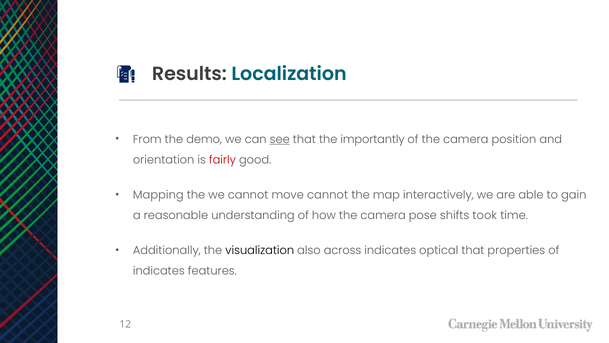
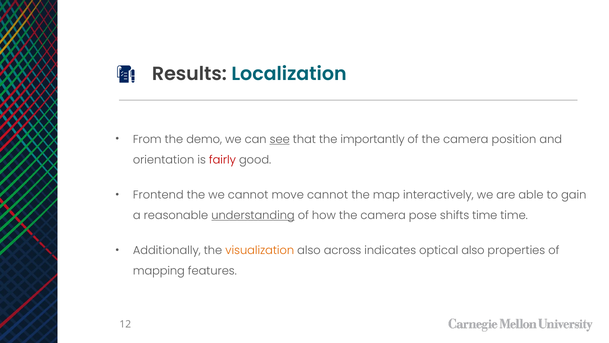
Mapping: Mapping -> Frontend (158, 195)
understanding underline: none -> present (253, 215)
shifts took: took -> time (485, 215)
visualization colour: black -> orange (260, 250)
optical that: that -> also (473, 250)
indicates: indicates -> mapping (159, 271)
